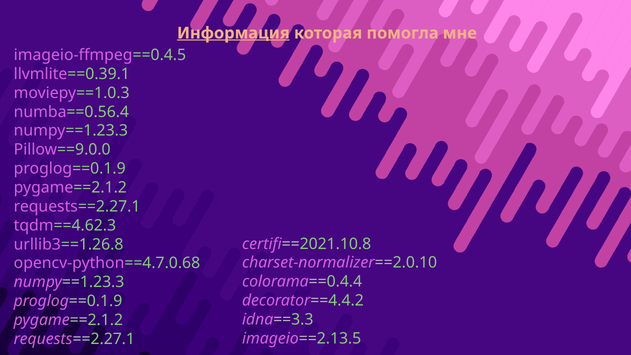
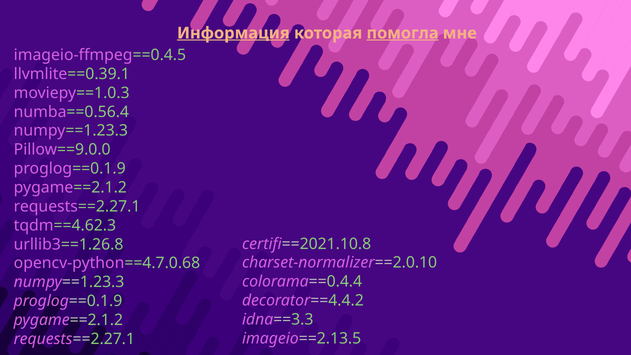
помогла underline: none -> present (403, 33)
